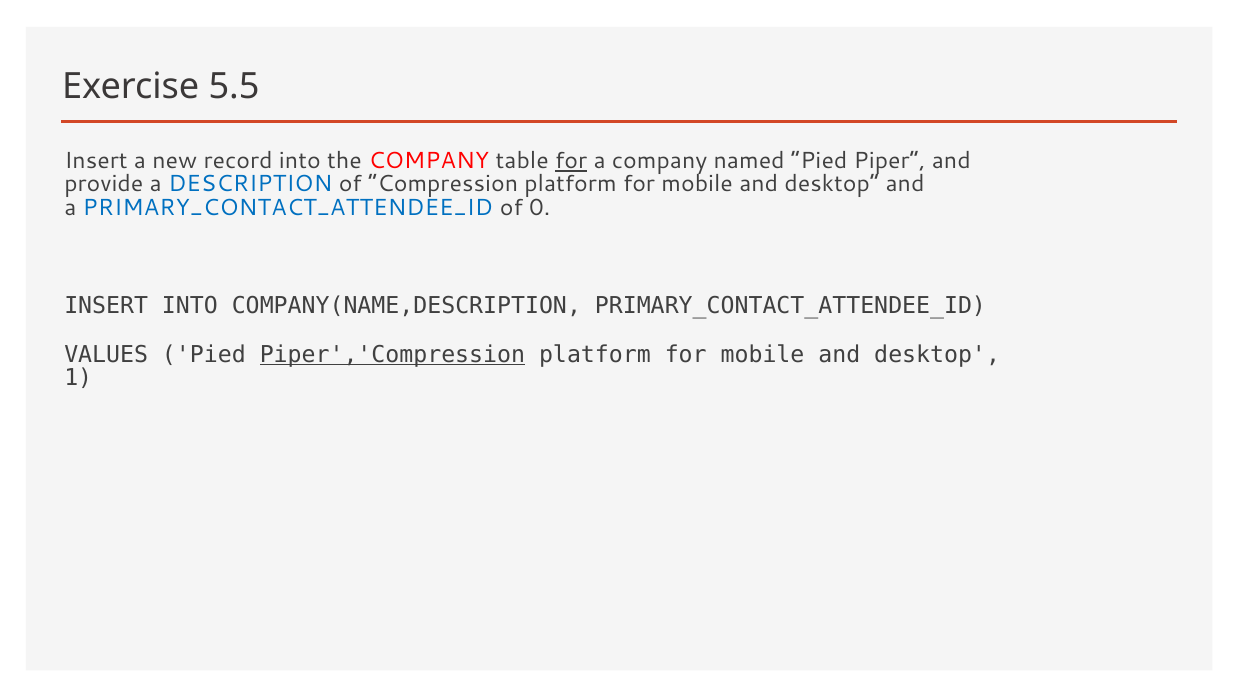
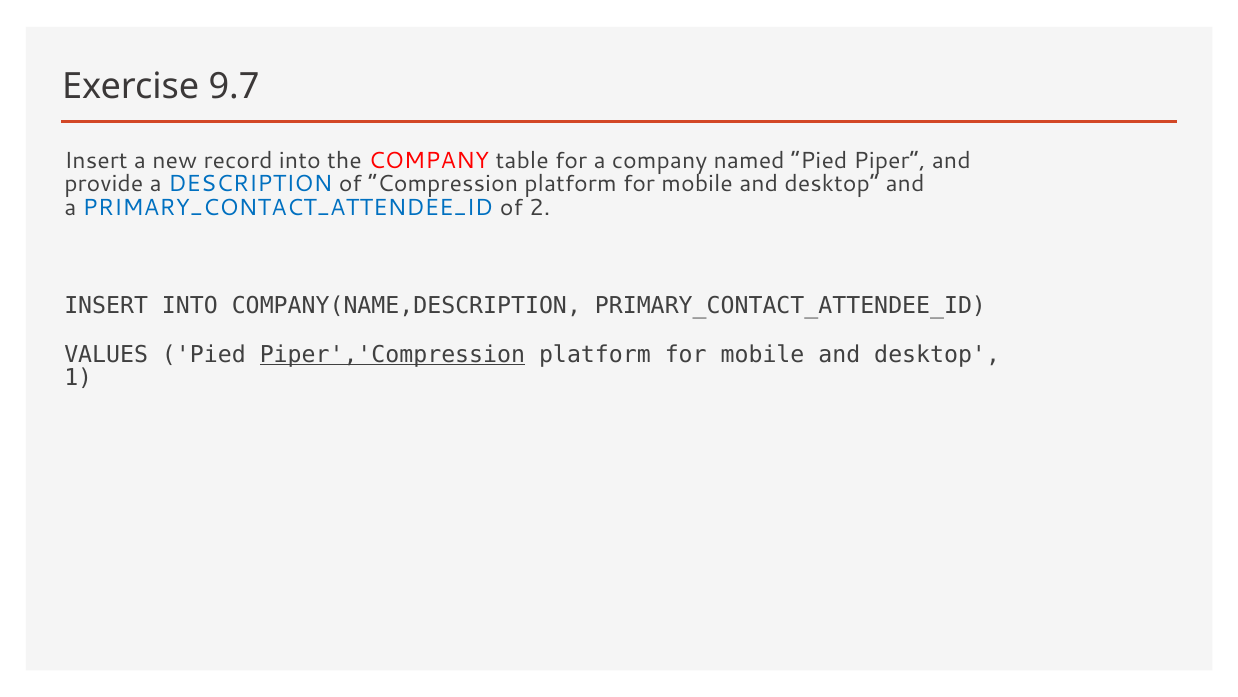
5.5: 5.5 -> 9.7 (234, 87)
for underline: present -> none (571, 161)
0: 0 -> 2 (540, 207)
